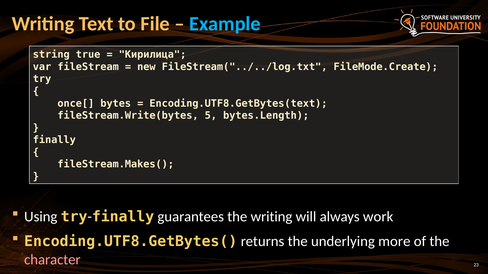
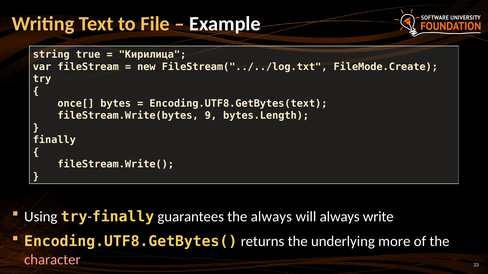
Example colour: light blue -> white (225, 24)
5: 5 -> 9 (211, 116)
fileStream.Makes(: fileStream.Makes( -> fileStream.Write( (116, 165)
the writing: writing -> always (271, 217)
work: work -> write (378, 217)
